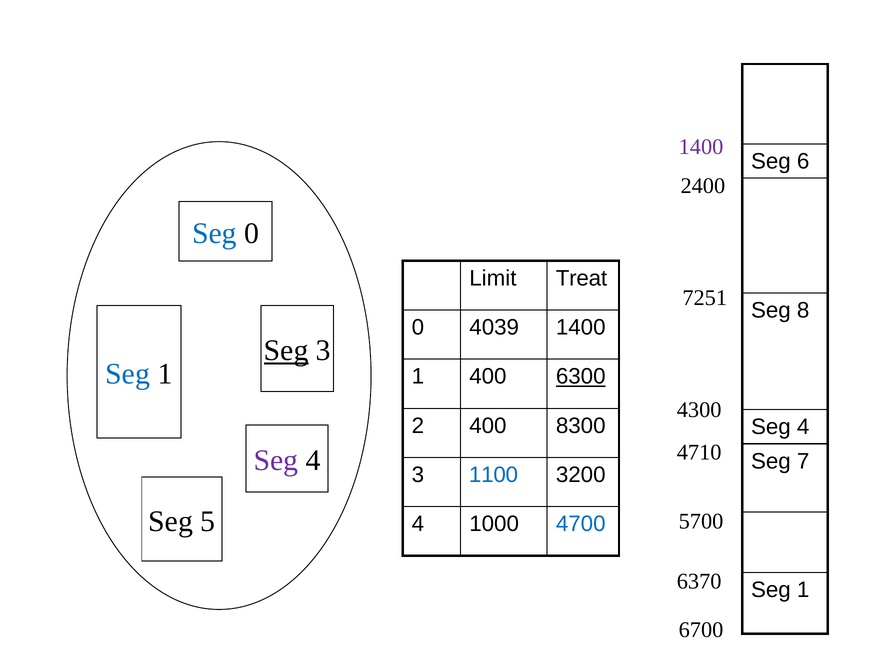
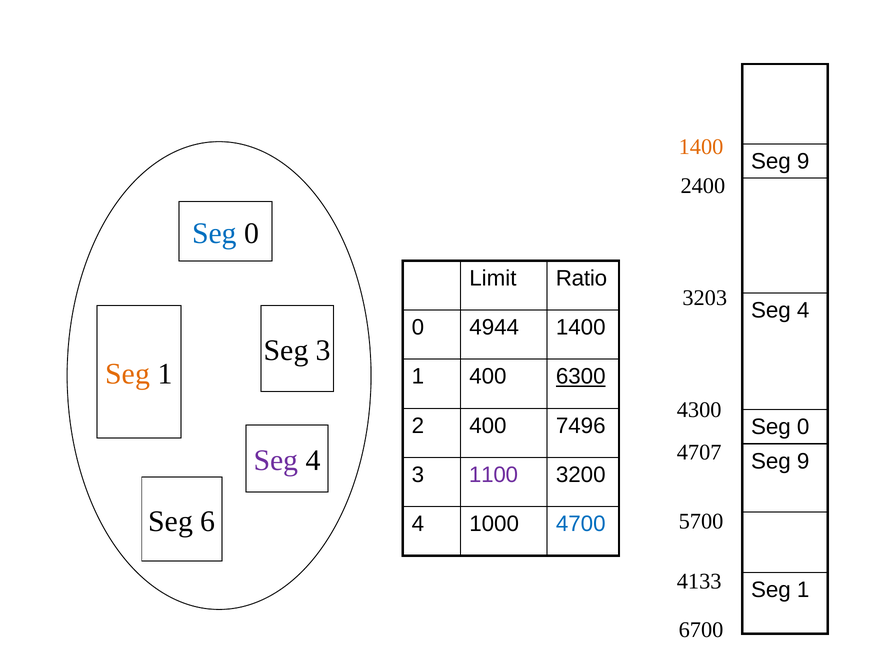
1400 colour: purple -> orange (701, 147)
6: 6 -> 9 (803, 162)
Treat: Treat -> Ratio (581, 278)
7251: 7251 -> 3203 (705, 298)
8: 8 -> 4 (803, 310)
4039: 4039 -> 4944 (494, 328)
Seg underline: present -> none (286, 351)
Seg colour: blue -> orange (128, 374)
8300: 8300 -> 7496 (581, 426)
4: 4 -> 0 (803, 427)
4710: 4710 -> 4707 (699, 453)
7: 7 -> 9 (803, 461)
1100 colour: blue -> purple (493, 475)
5: 5 -> 6 (208, 521)
6370: 6370 -> 4133 (699, 581)
